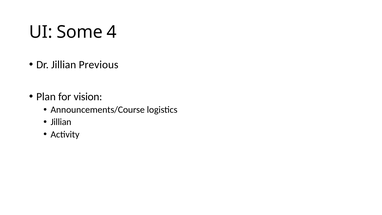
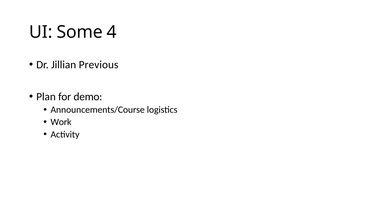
vision: vision -> demo (88, 97)
Jillian: Jillian -> Work (61, 122)
